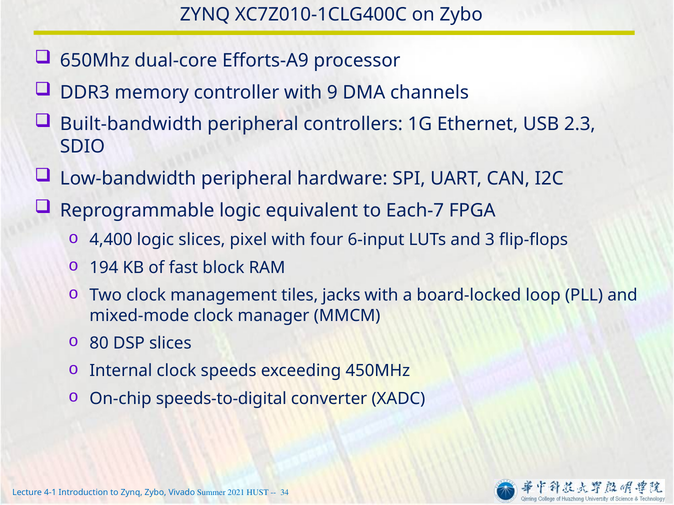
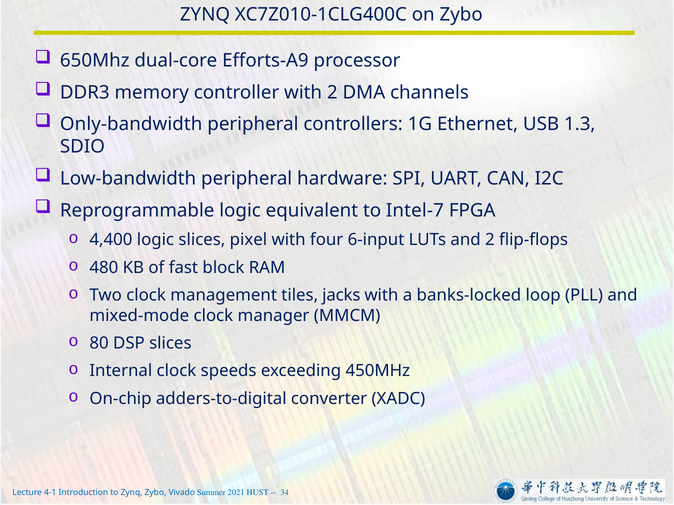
with 9: 9 -> 2 (332, 93)
Built-bandwidth: Built-bandwidth -> Only-bandwidth (131, 124)
2.3: 2.3 -> 1.3 (580, 124)
Each-7: Each-7 -> Intel-7 (415, 211)
and 3: 3 -> 2 (490, 240)
194: 194 -> 480 (104, 268)
board-locked: board-locked -> banks-locked (469, 296)
speeds-to-digital: speeds-to-digital -> adders-to-digital (221, 399)
